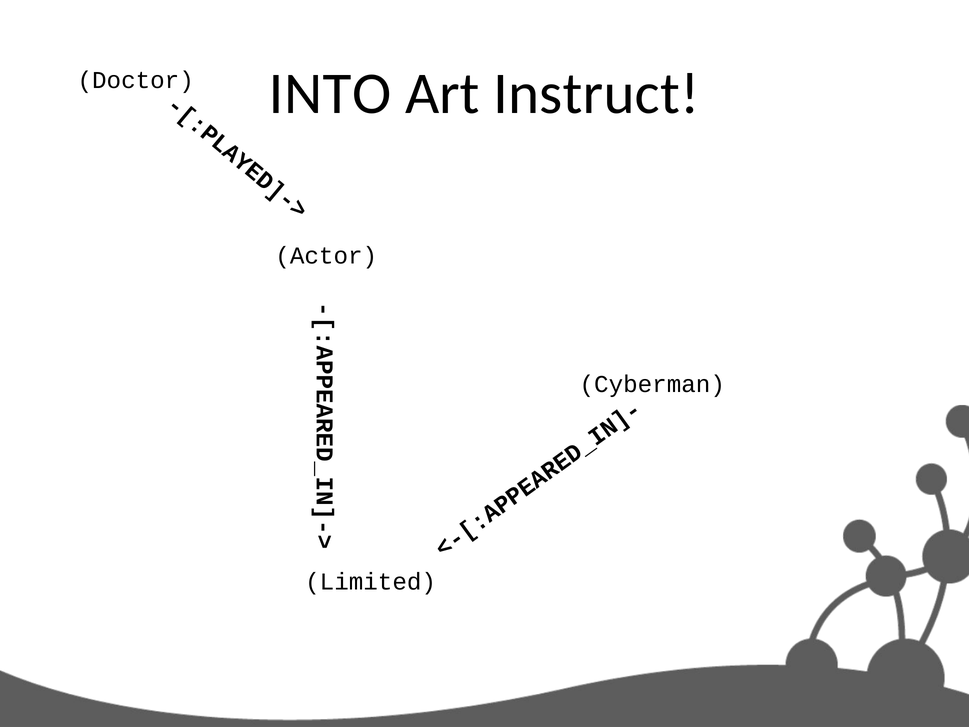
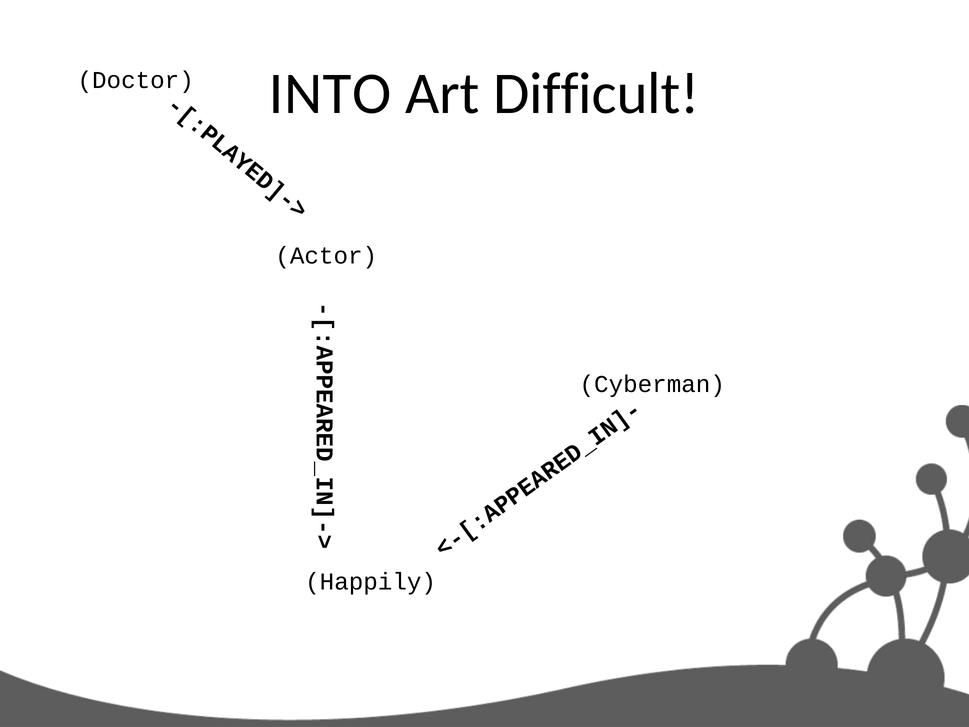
Instruct: Instruct -> Difficult (596, 94)
Limited: Limited -> Happily (371, 581)
